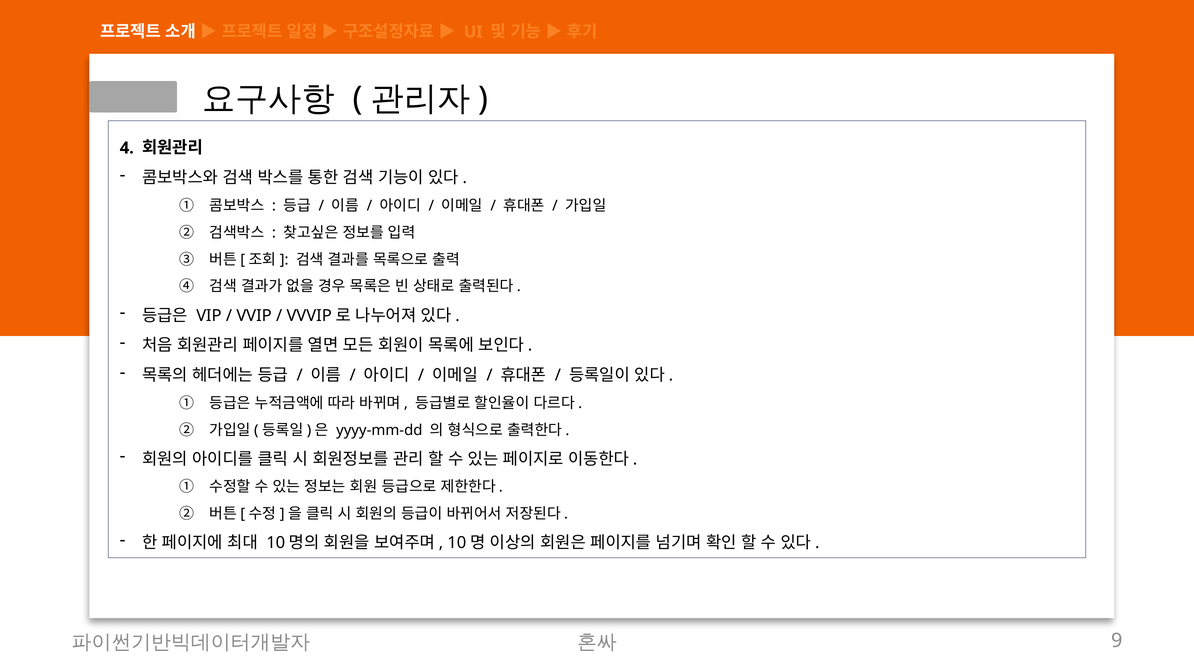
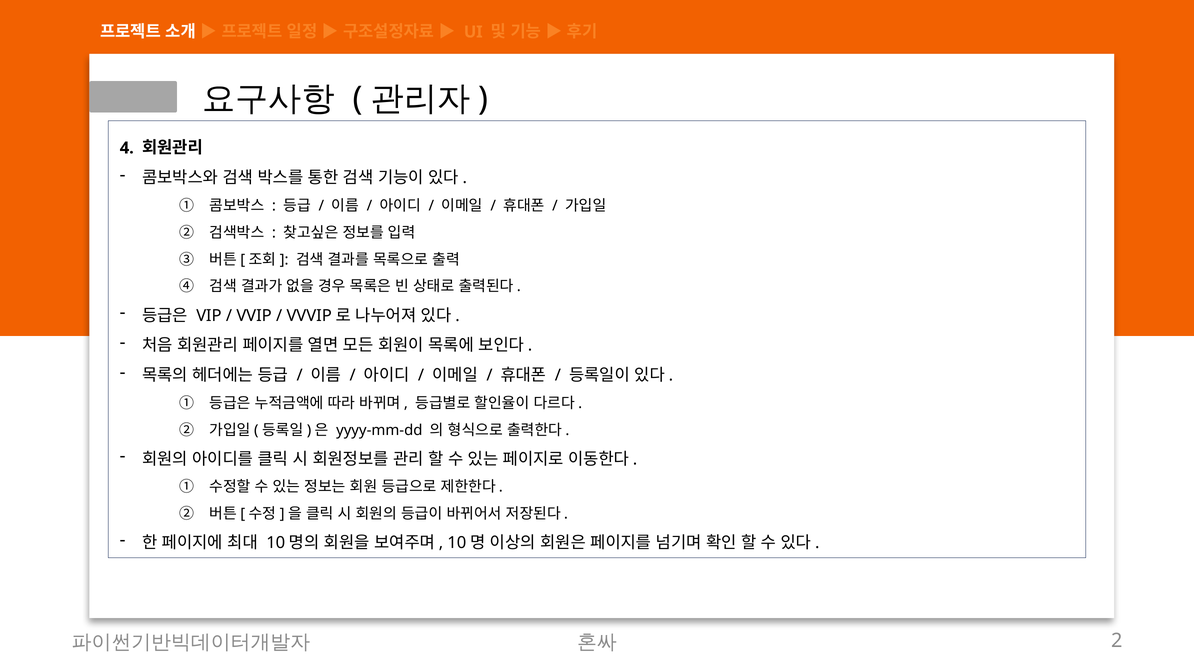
9: 9 -> 2 (1117, 640)
